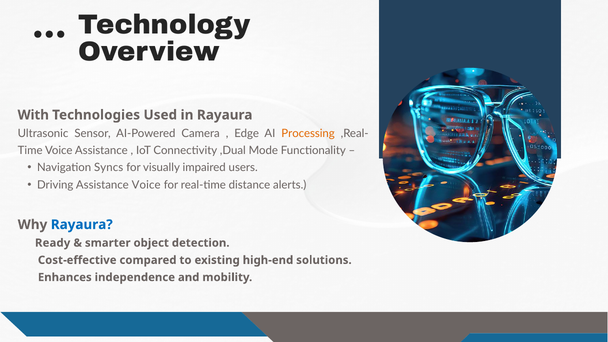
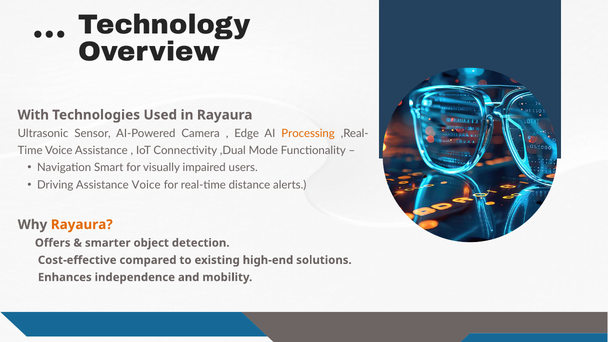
Syncs: Syncs -> Smart (109, 168)
Rayaura colour: blue -> orange (82, 225)
Ready: Ready -> Offers (53, 243)
